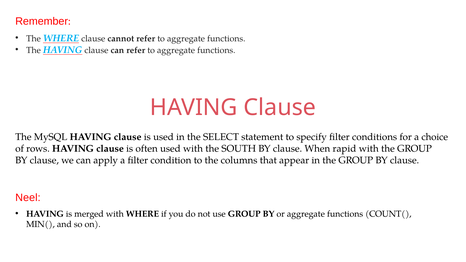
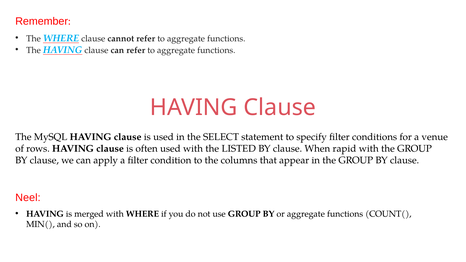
choice: choice -> venue (435, 137)
SOUTH: SOUTH -> LISTED (239, 149)
